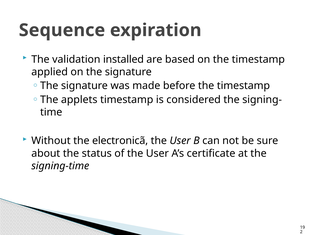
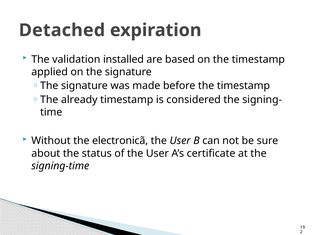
Sequence: Sequence -> Detached (62, 30)
applets: applets -> already (79, 100)
